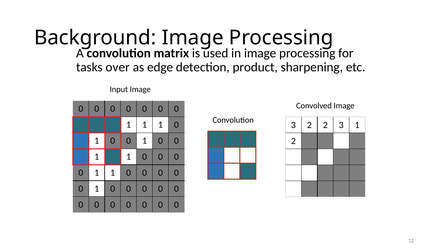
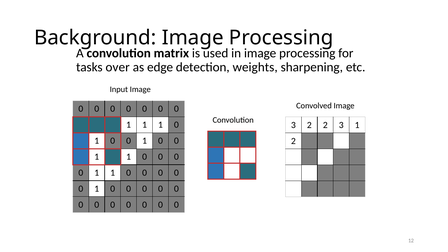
product: product -> weights (255, 67)
